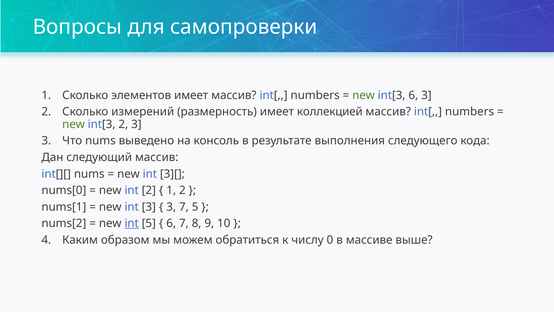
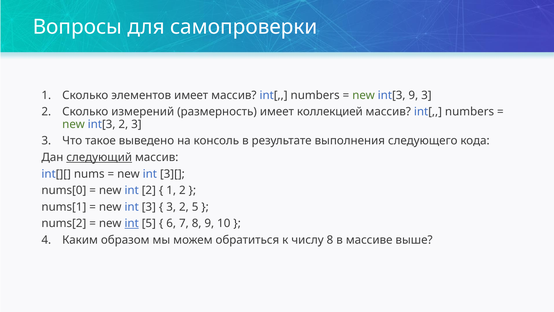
int[3 6: 6 -> 9 (413, 95)
Что nums: nums -> такое (100, 141)
следующий underline: none -> present (99, 157)
7: 7 -> 2 (184, 207)
числу 0: 0 -> 8 (330, 240)
